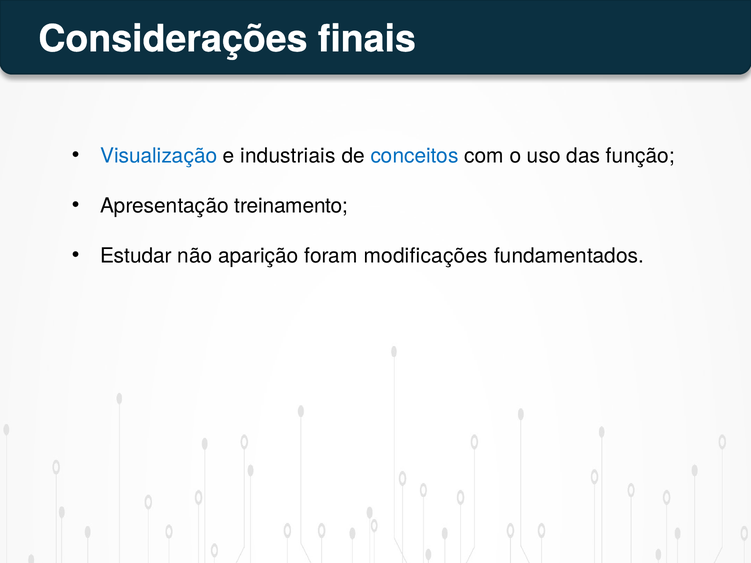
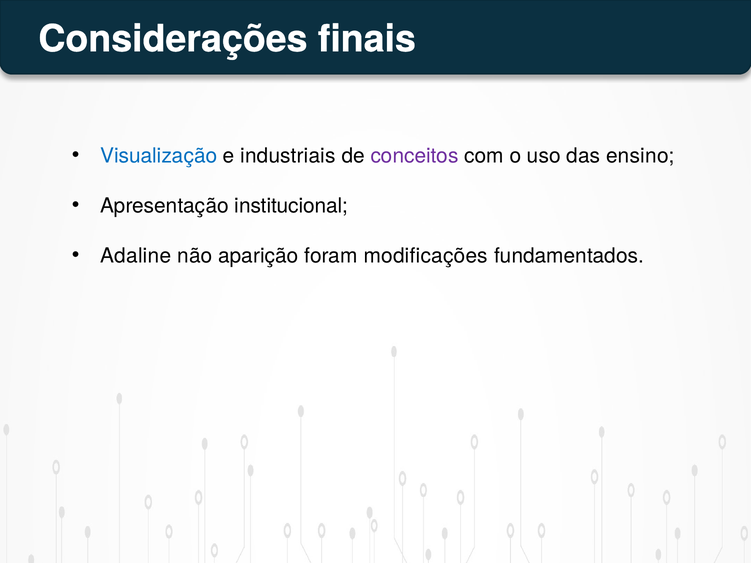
conceitos colour: blue -> purple (415, 156)
função: função -> ensino (640, 156)
treinamento: treinamento -> institucional (291, 206)
Estudar: Estudar -> Adaline (136, 256)
